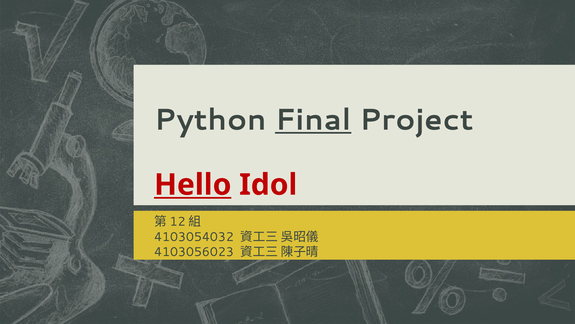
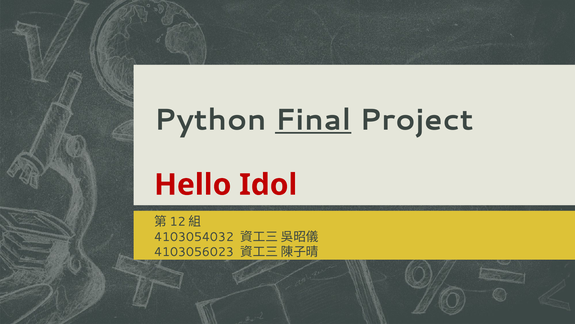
Hello underline: present -> none (193, 185)
